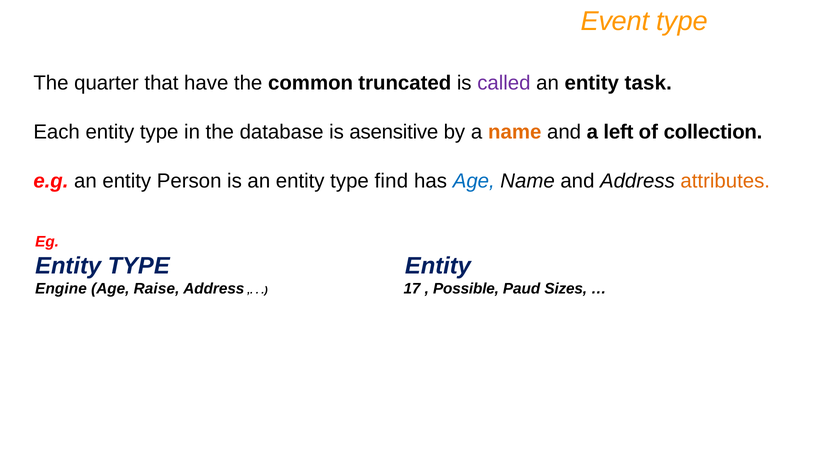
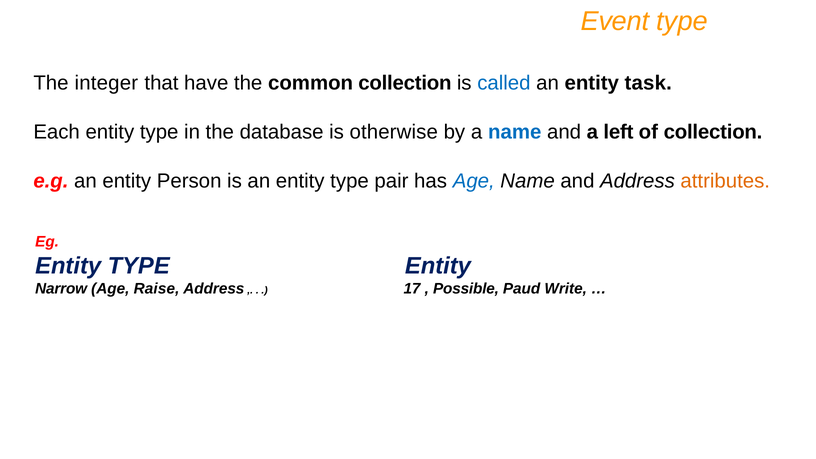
quarter: quarter -> integer (106, 83)
common truncated: truncated -> collection (405, 83)
called colour: purple -> blue (504, 83)
asensitive: asensitive -> otherwise (394, 132)
name colour: orange -> blue (515, 132)
find: find -> pair (391, 181)
Engine: Engine -> Narrow (61, 289)
Sizes: Sizes -> Write (566, 289)
